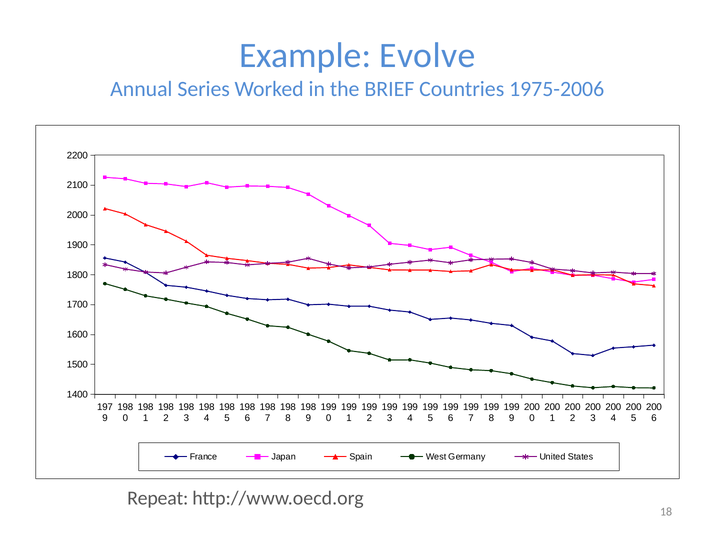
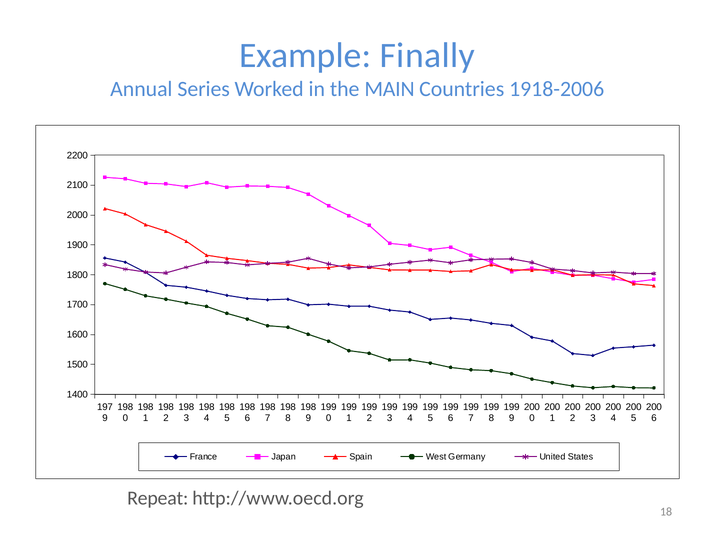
Evolve: Evolve -> Finally (427, 56)
BRIEF: BRIEF -> MAIN (389, 89)
1975-2006: 1975-2006 -> 1918-2006 (557, 89)
